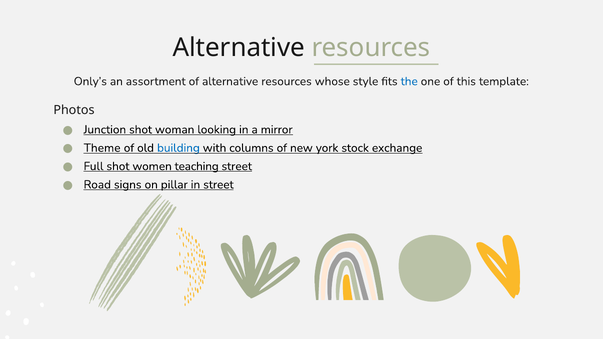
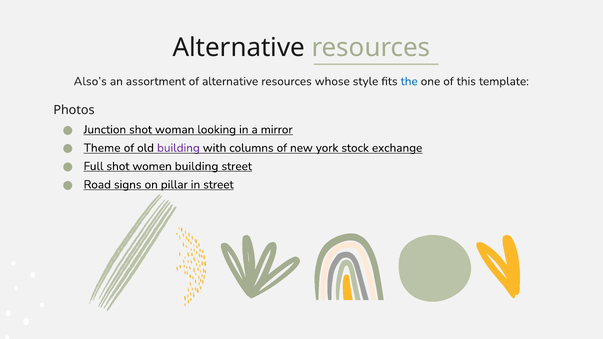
Only’s: Only’s -> Also’s (90, 81)
building colour: blue -> purple (178, 148)
women teaching: teaching -> building (197, 166)
